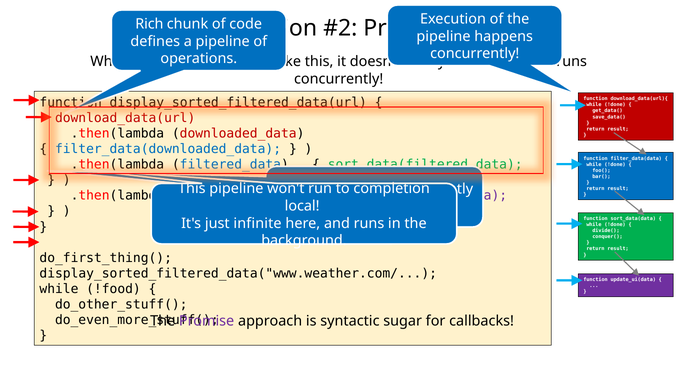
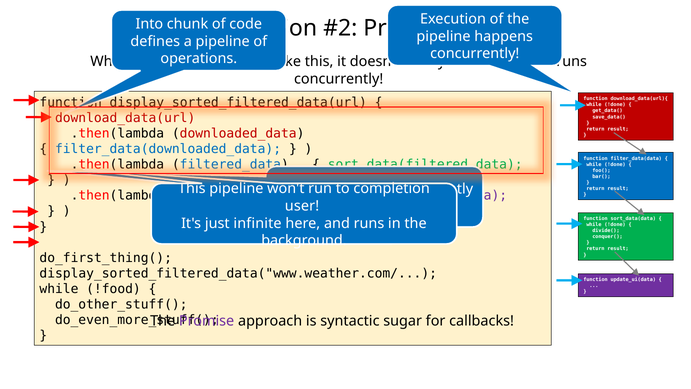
Rich: Rich -> Into (149, 24)
local: local -> user (302, 206)
